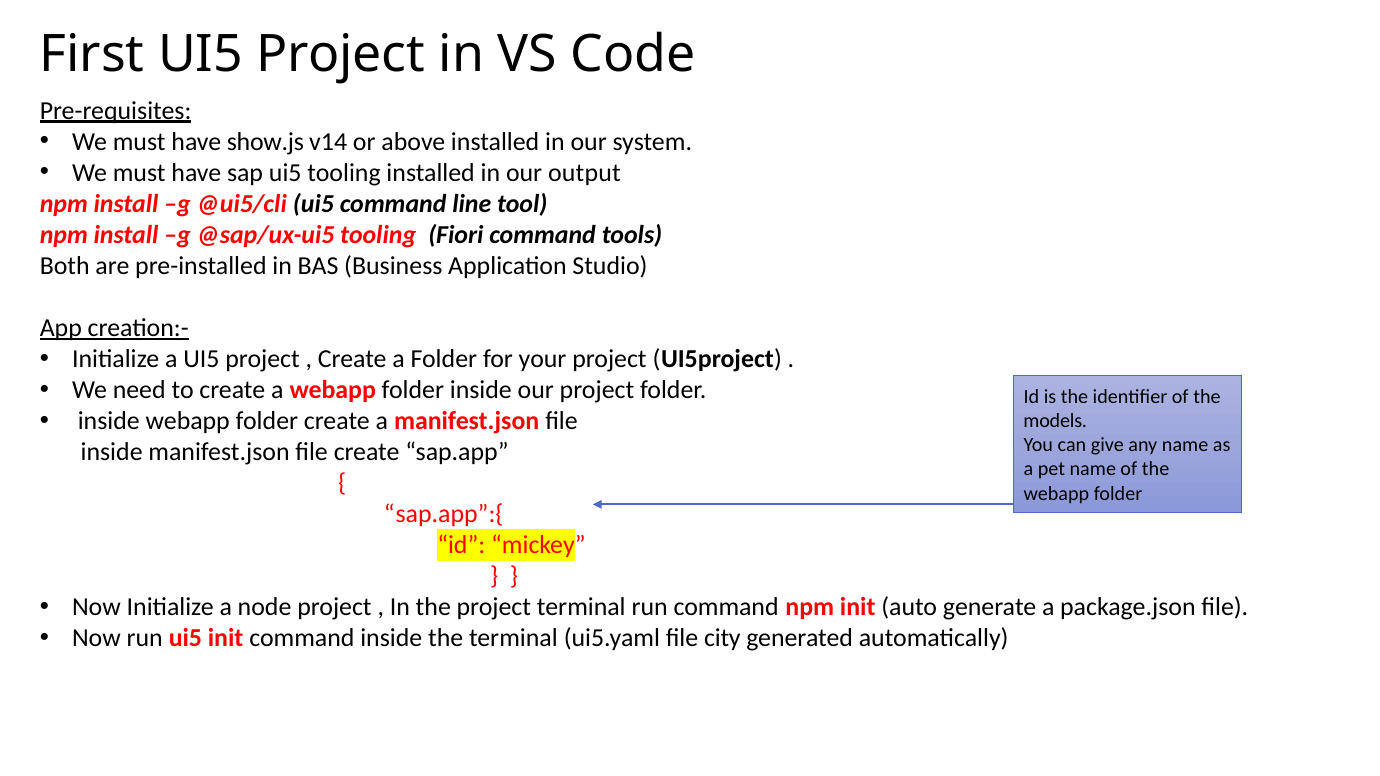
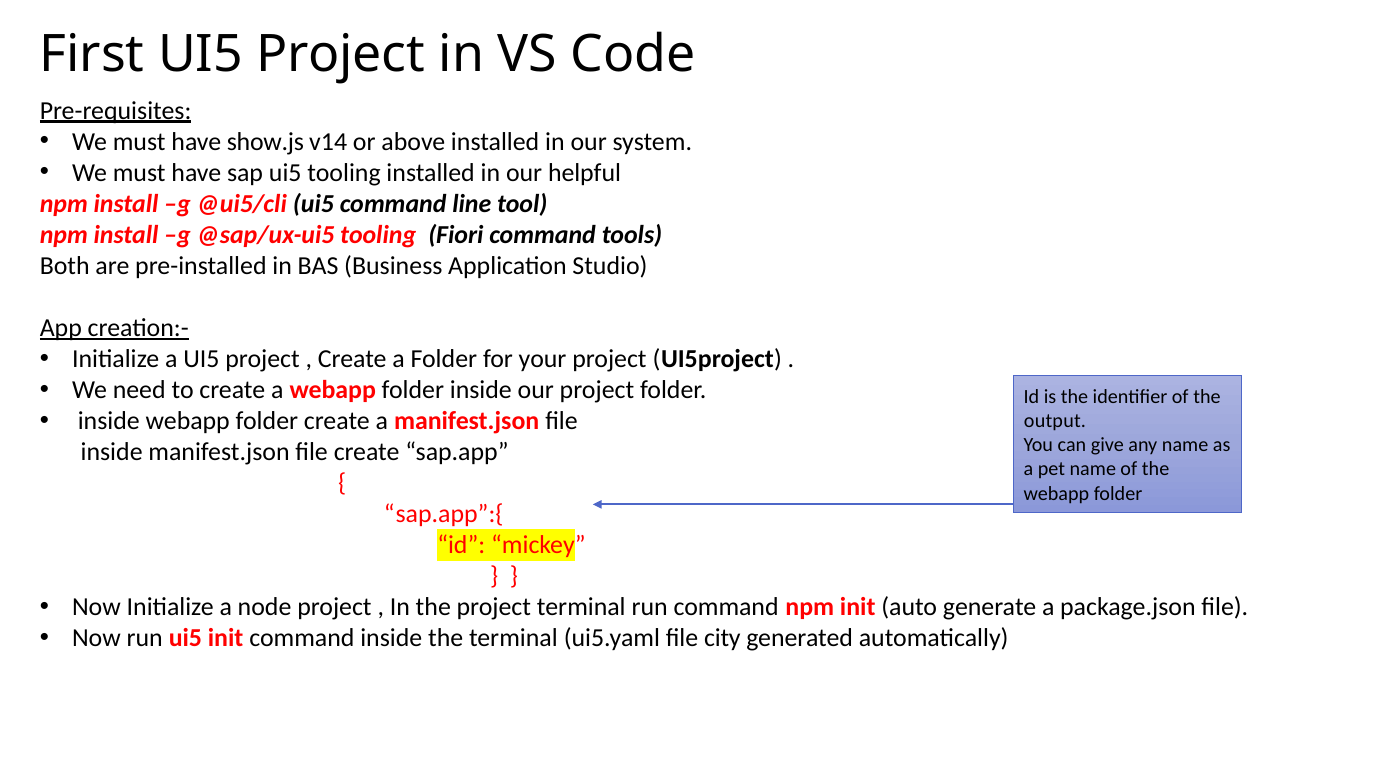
output: output -> helpful (585, 173)
models: models -> output (1055, 421)
